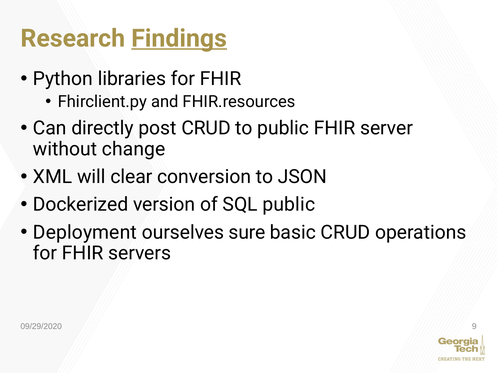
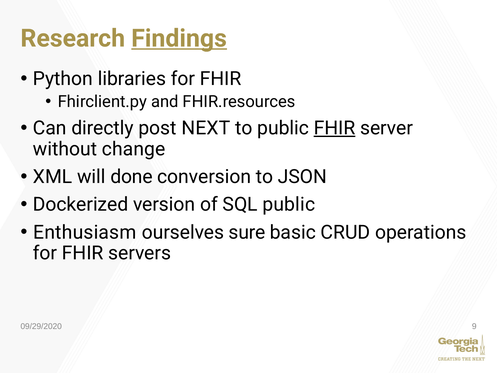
post CRUD: CRUD -> NEXT (206, 128)
FHIR underline: none -> present (335, 128)
clear: clear -> done (131, 177)
Deployment: Deployment -> Enthusiasm (85, 232)
